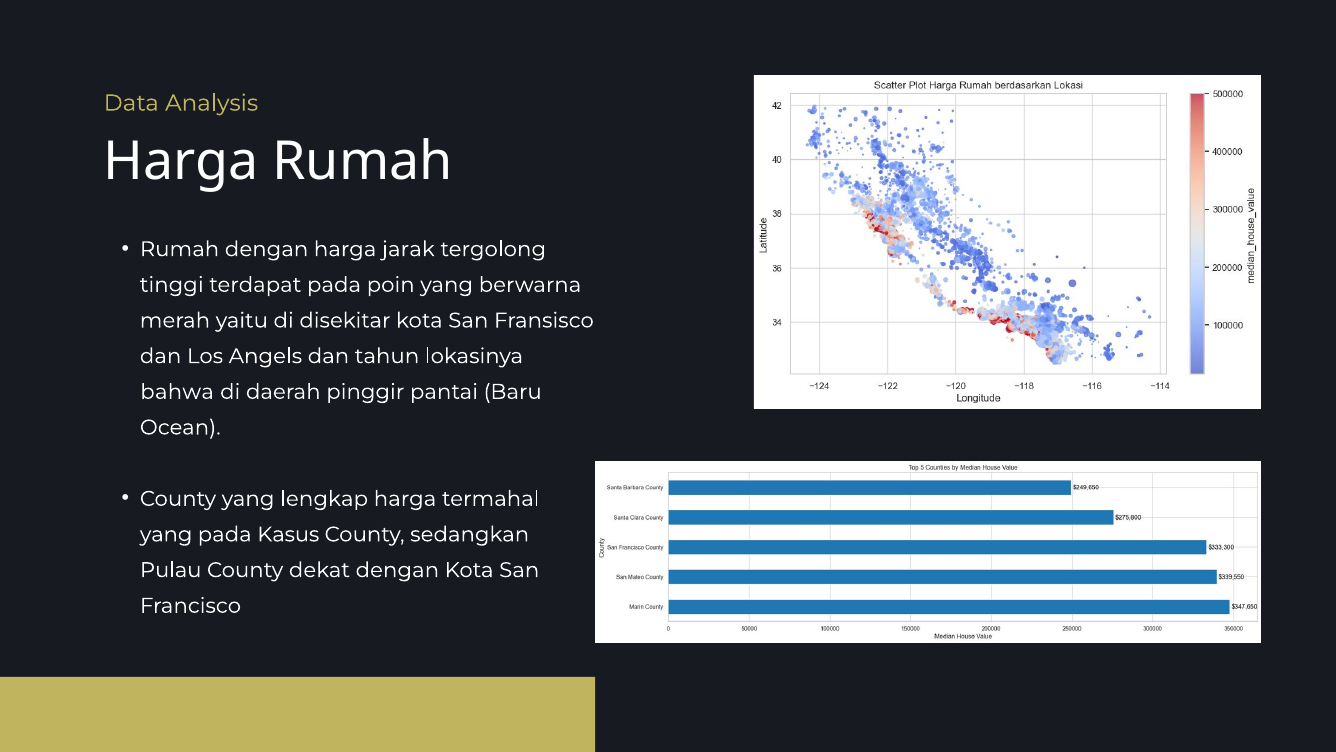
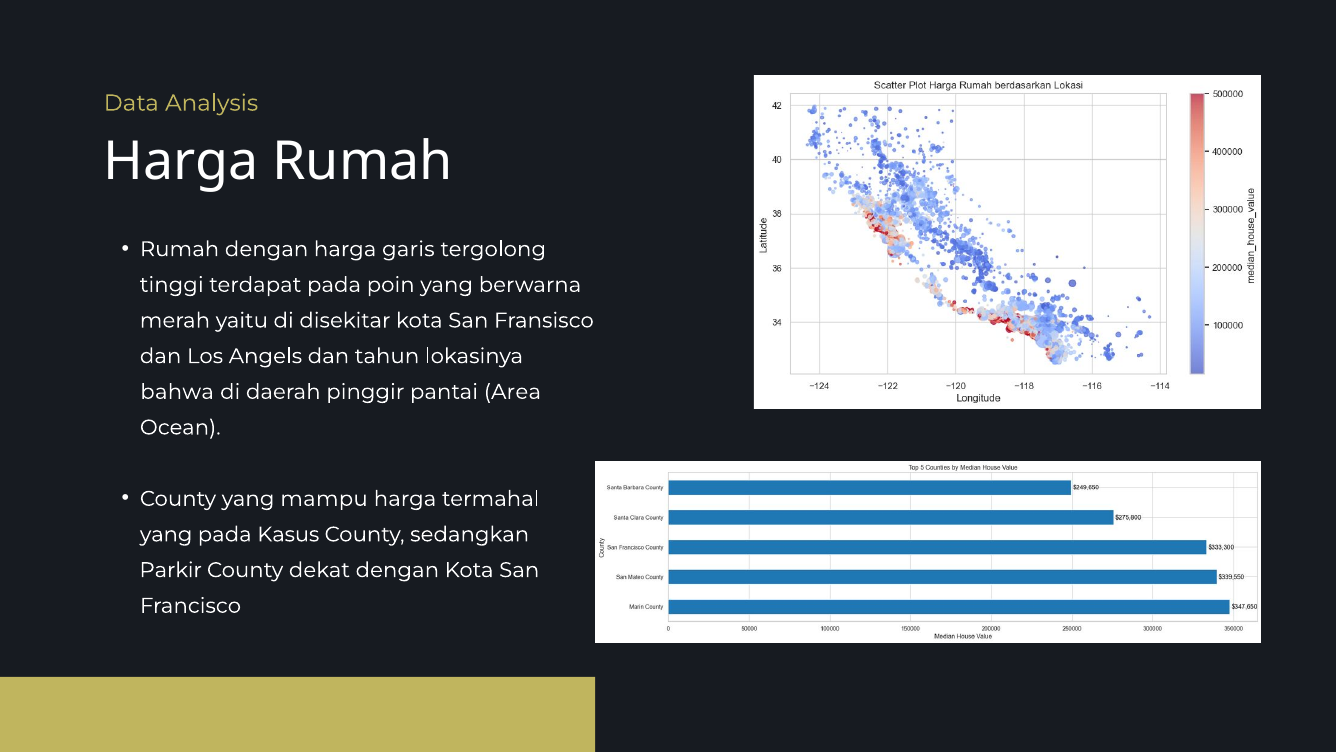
jarak: jarak -> garis (408, 249)
Baru: Baru -> Area (512, 392)
lengkap: lengkap -> mampu (324, 498)
Pulau: Pulau -> Parkir (171, 570)
